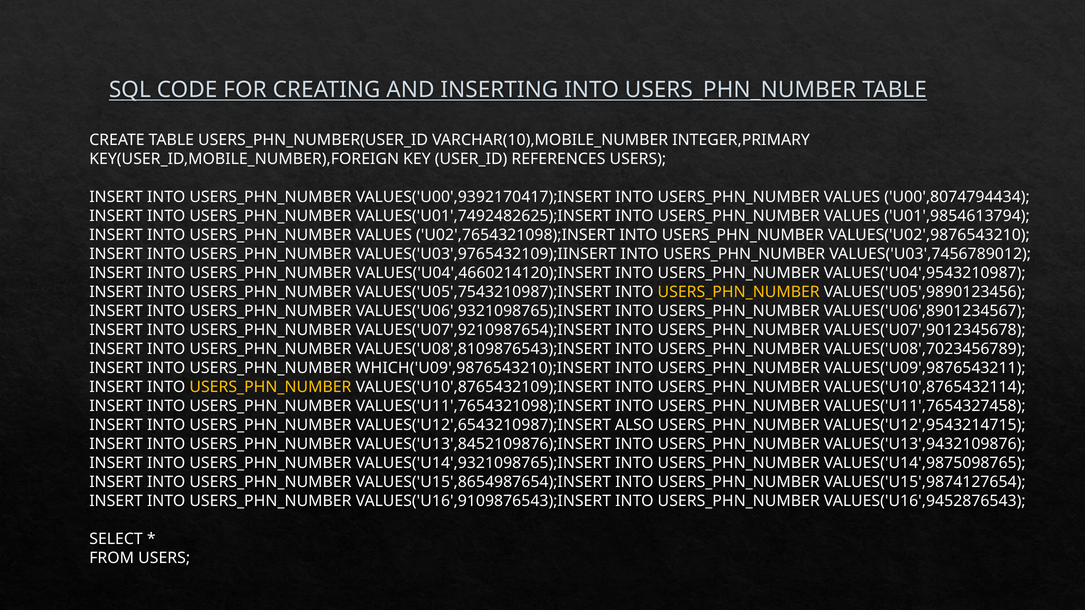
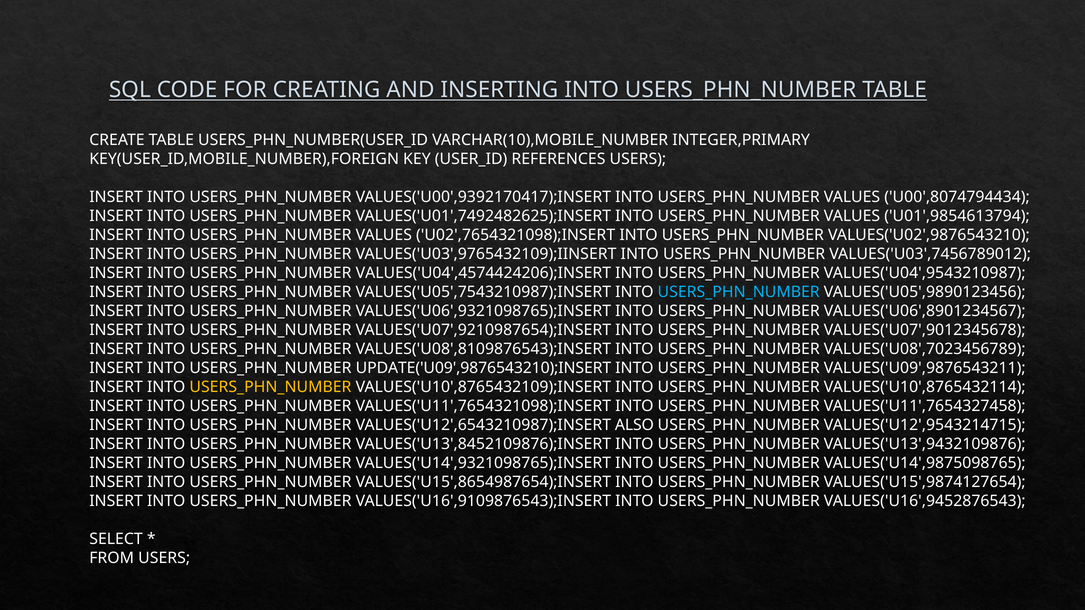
VALUES('U04',4660214120);INSERT: VALUES('U04',4660214120);INSERT -> VALUES('U04',4574424206);INSERT (483, 273)
USERS_PHN_NUMBER colour: yellow -> light blue (739, 292)
WHICH('U09',9876543210);INSERT: WHICH('U09',9876543210);INSERT -> UPDATE('U09',9876543210);INSERT (483, 368)
